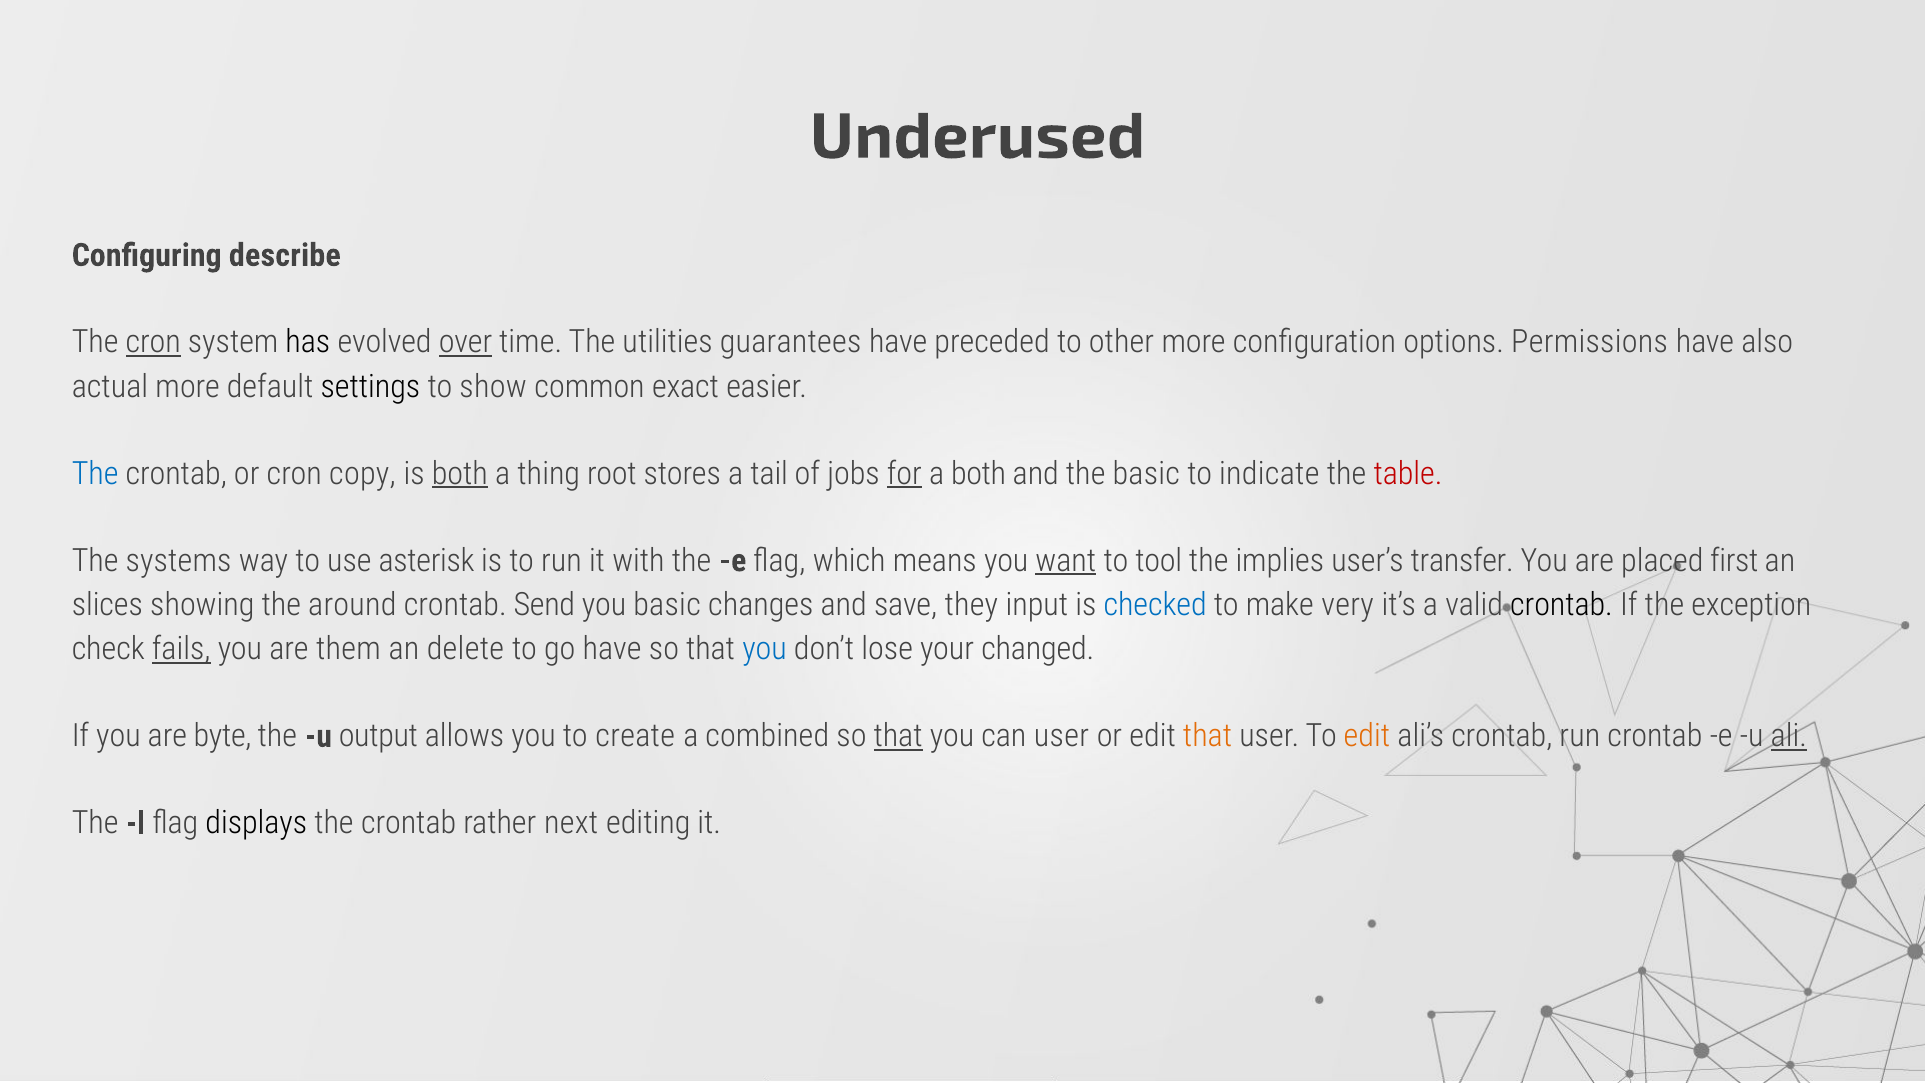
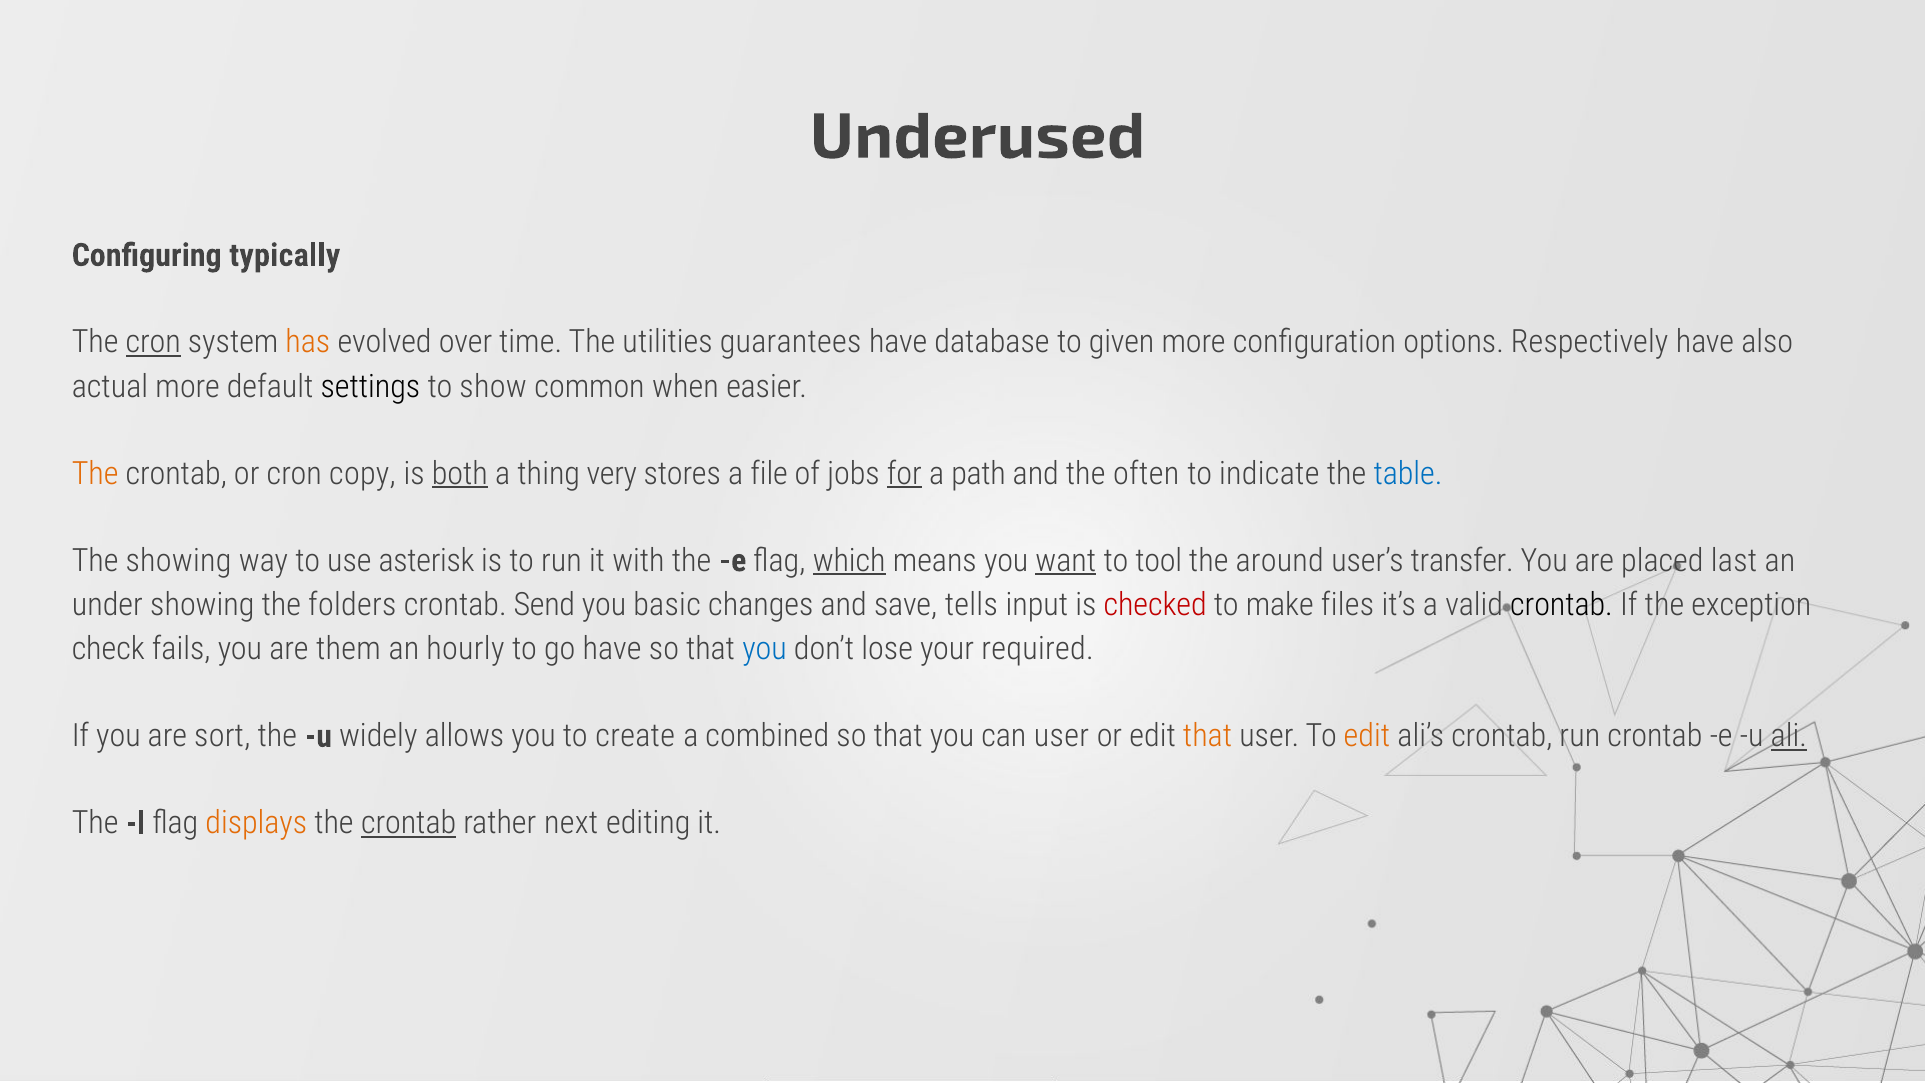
describe: describe -> typically (285, 255)
has colour: black -> orange (308, 342)
over underline: present -> none (466, 342)
preceded: preceded -> database (992, 342)
other: other -> given (1122, 342)
Permissions: Permissions -> Respectively (1590, 342)
exact: exact -> when (685, 387)
The colour: blue -> orange (95, 474)
root: root -> very (612, 474)
tail: tail -> file (769, 474)
a both: both -> path (979, 474)
the basic: basic -> often (1146, 474)
table colour: red -> blue (1408, 474)
The systems: systems -> showing (178, 561)
which underline: none -> present (849, 561)
implies: implies -> around (1280, 561)
first: first -> last (1734, 561)
slices: slices -> under (107, 605)
around: around -> folders (352, 605)
they: they -> tells (971, 605)
checked colour: blue -> red (1155, 605)
very: very -> files (1348, 605)
fails underline: present -> none (181, 649)
delete: delete -> hourly (465, 649)
changed: changed -> required (1037, 649)
byte: byte -> sort (222, 736)
output: output -> widely (378, 736)
that underline: present -> none (898, 736)
displays colour: black -> orange (256, 823)
crontab underline: none -> present (409, 823)
